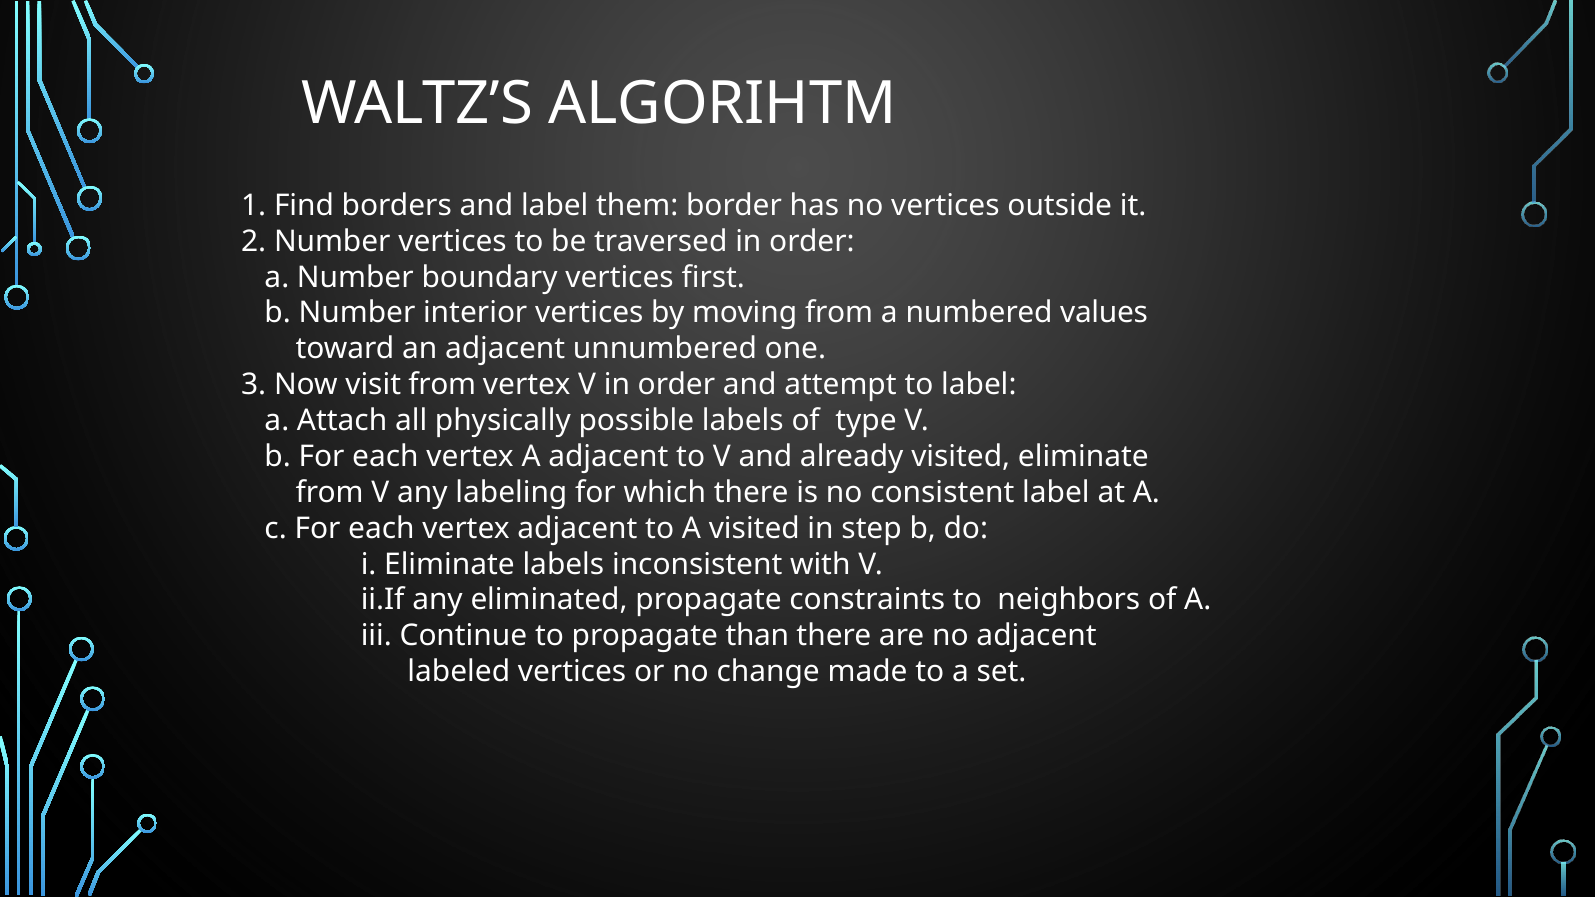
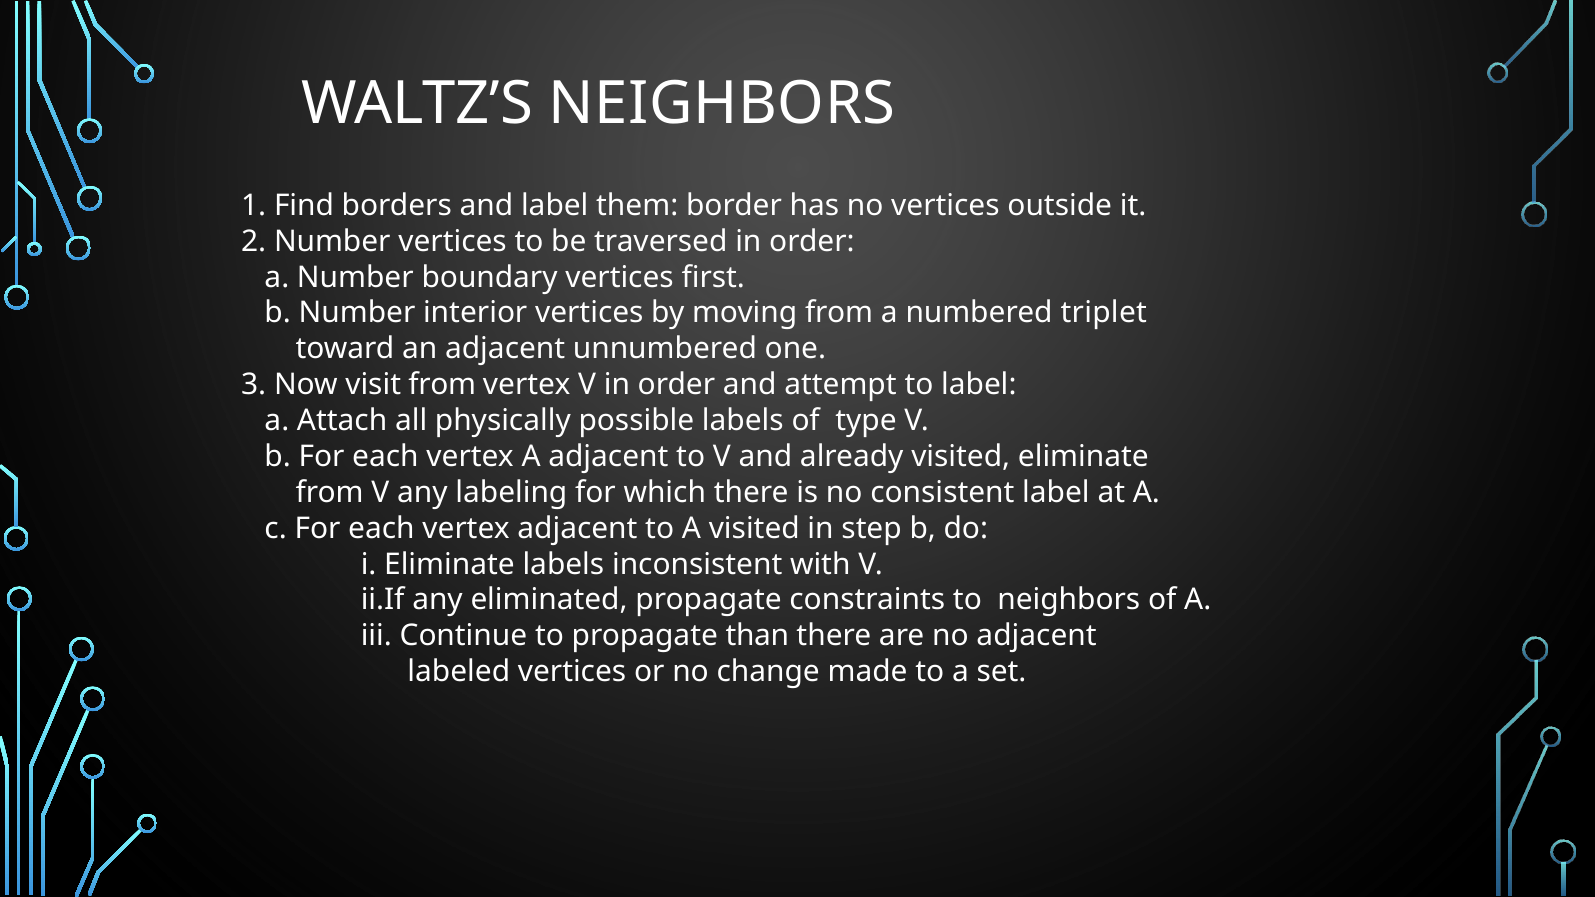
WALTZ’S ALGORIHTM: ALGORIHTM -> NEIGHBORS (722, 104)
values: values -> triplet (1104, 313)
